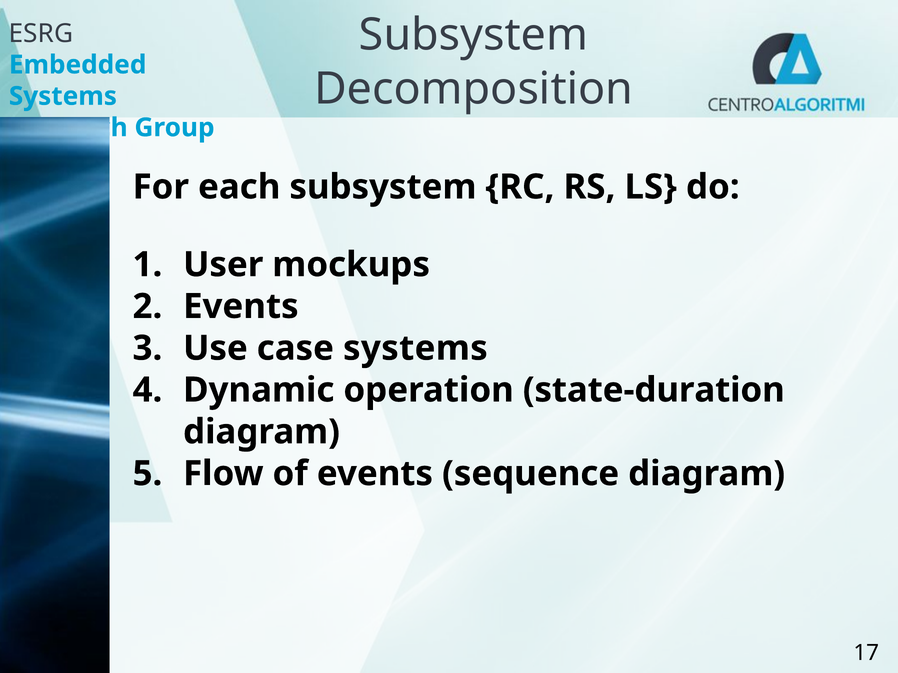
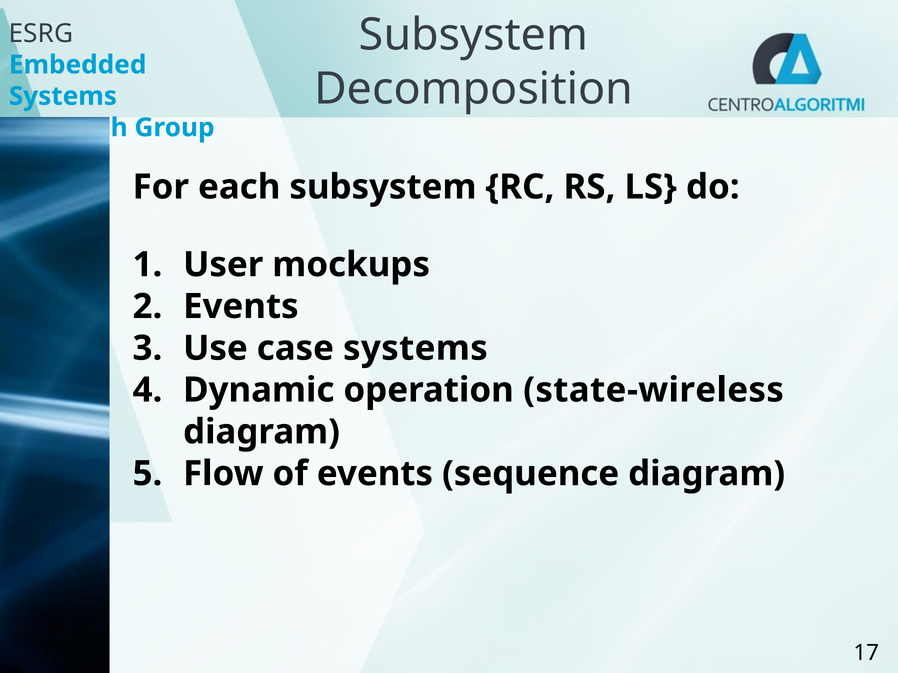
state-duration: state-duration -> state-wireless (654, 390)
